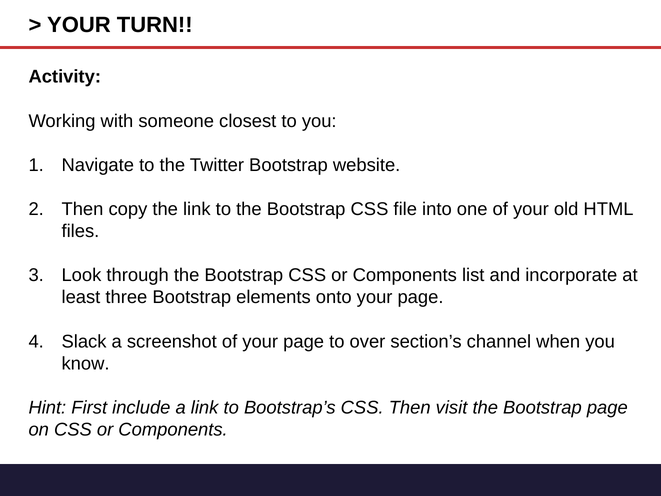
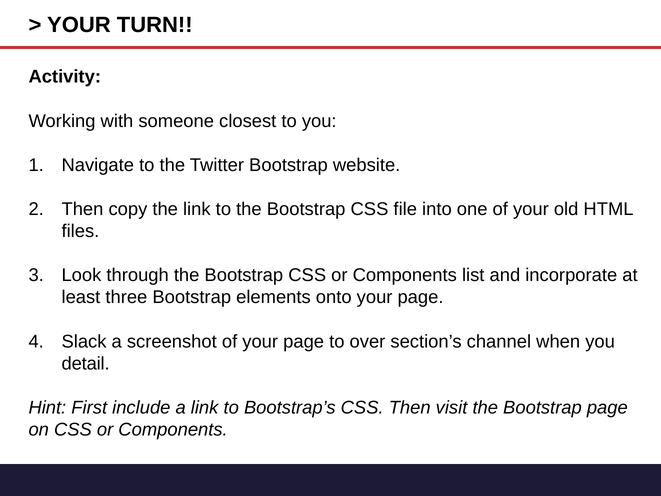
know: know -> detail (86, 363)
